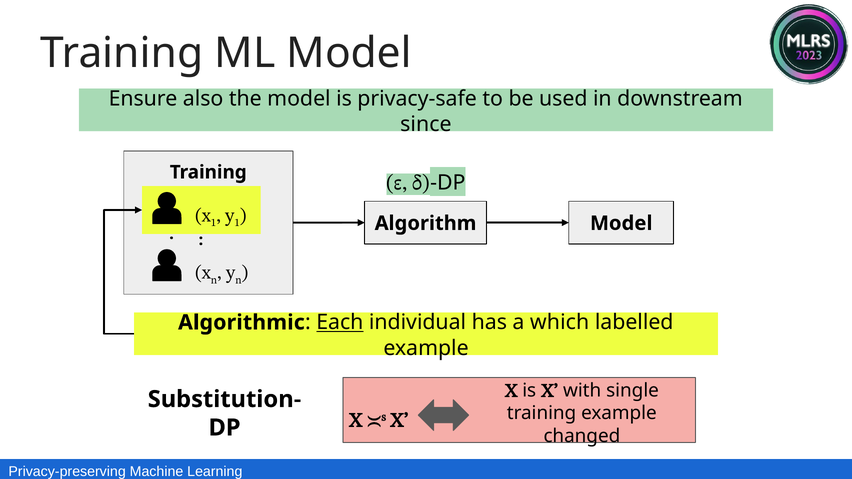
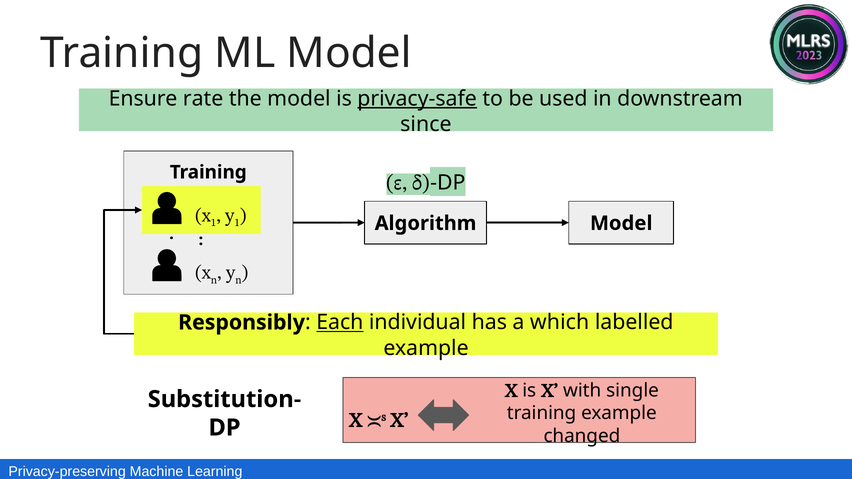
also: also -> rate (203, 99)
privacy-safe underline: none -> present (417, 99)
Algorithmic: Algorithmic -> Responsibly (242, 323)
